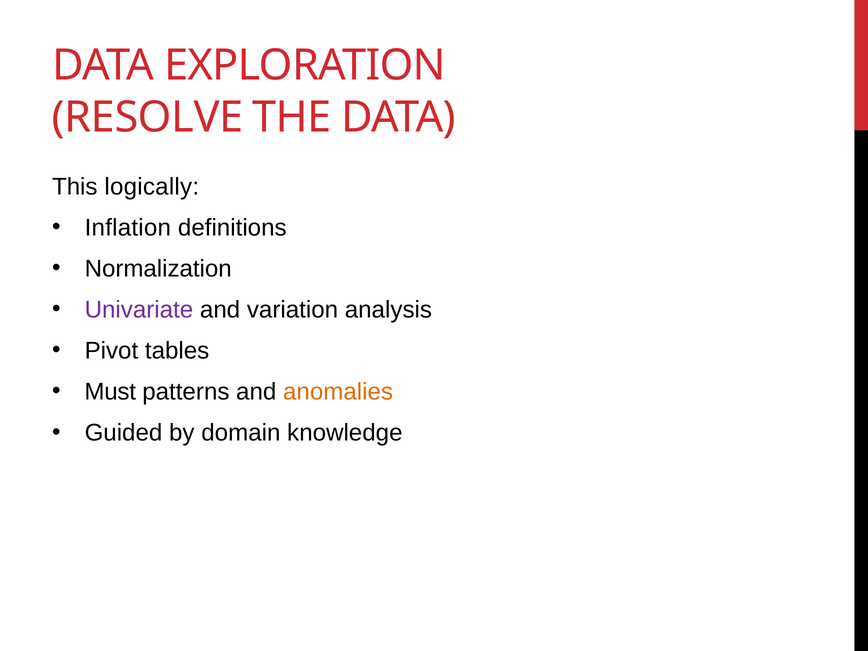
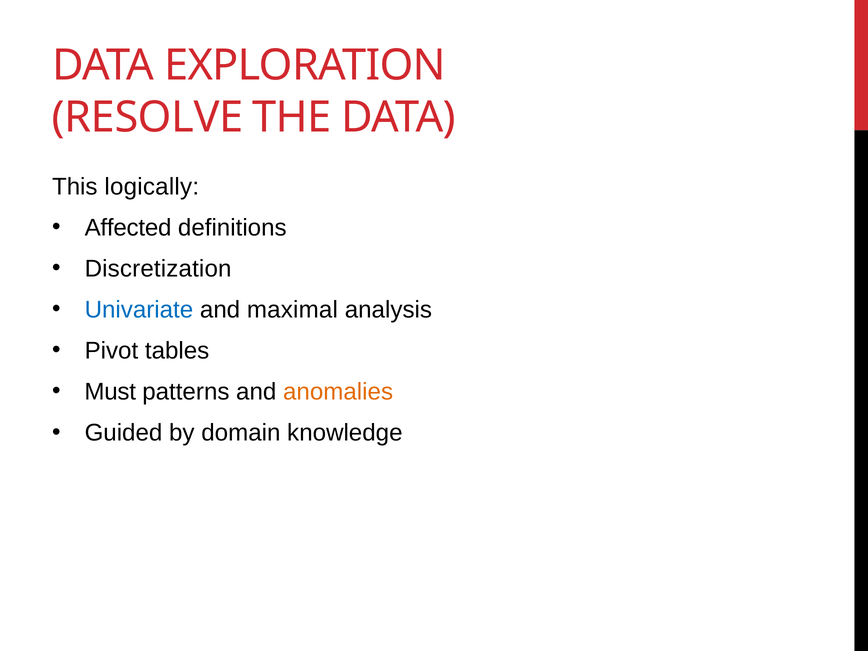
Inflation: Inflation -> Affected (128, 228)
Normalization: Normalization -> Discretization (158, 269)
Univariate colour: purple -> blue (139, 310)
variation: variation -> maximal (292, 310)
